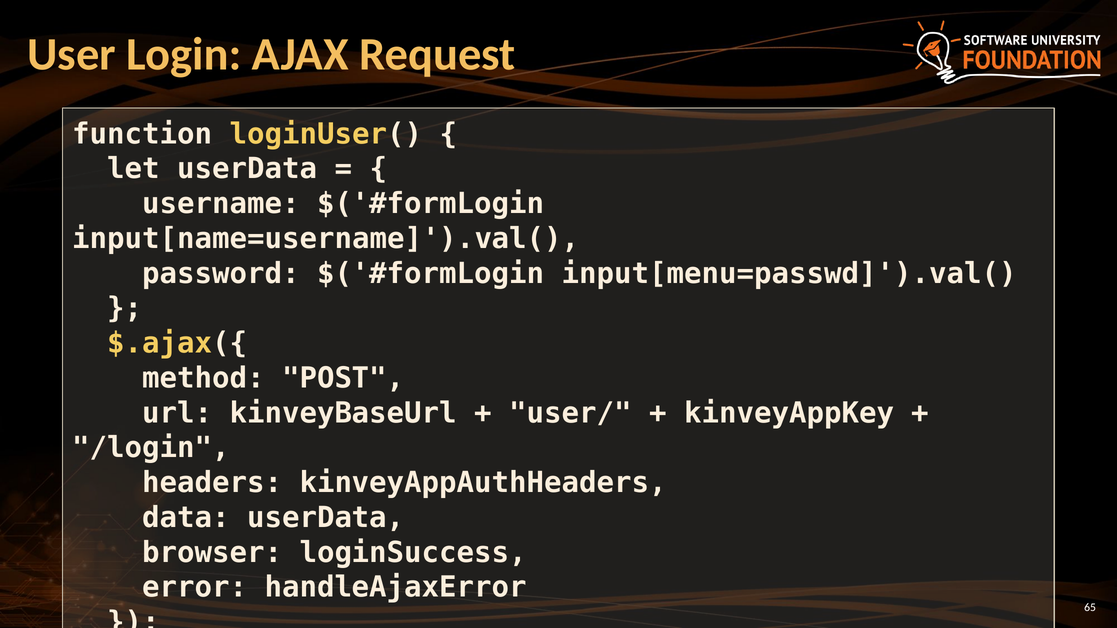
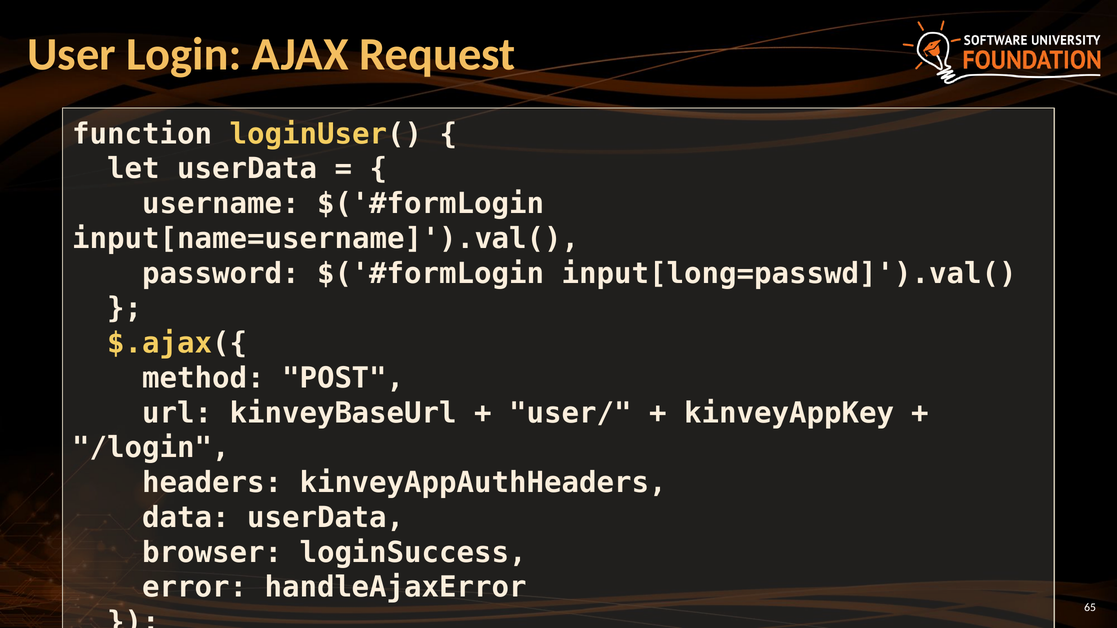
input[menu=passwd]').val(: input[menu=passwd]').val( -> input[long=passwd]').val( (789, 274)
